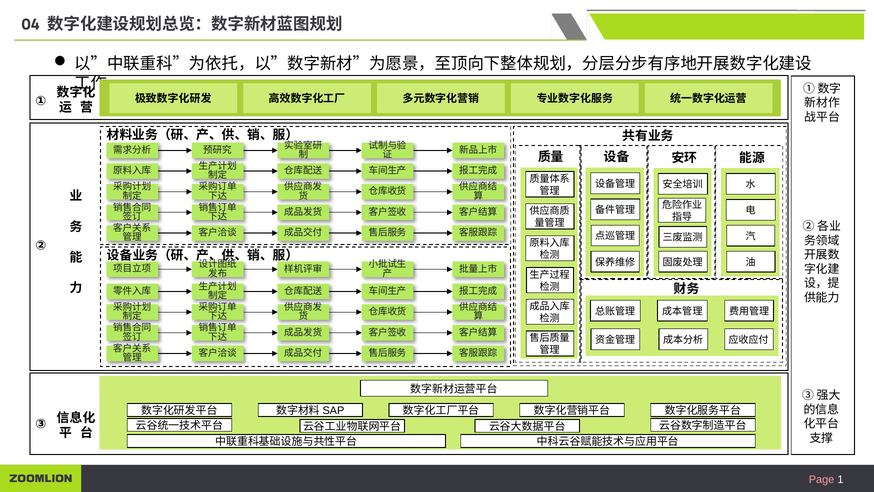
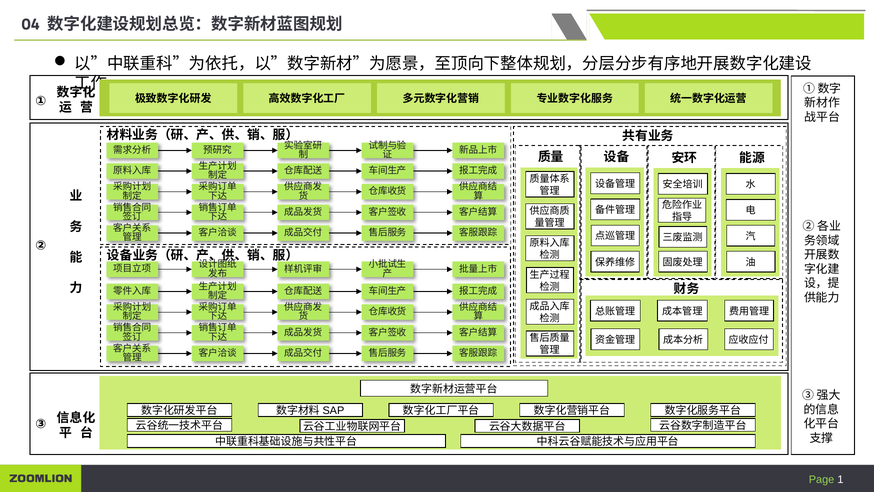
Page colour: pink -> light green (822, 479)
